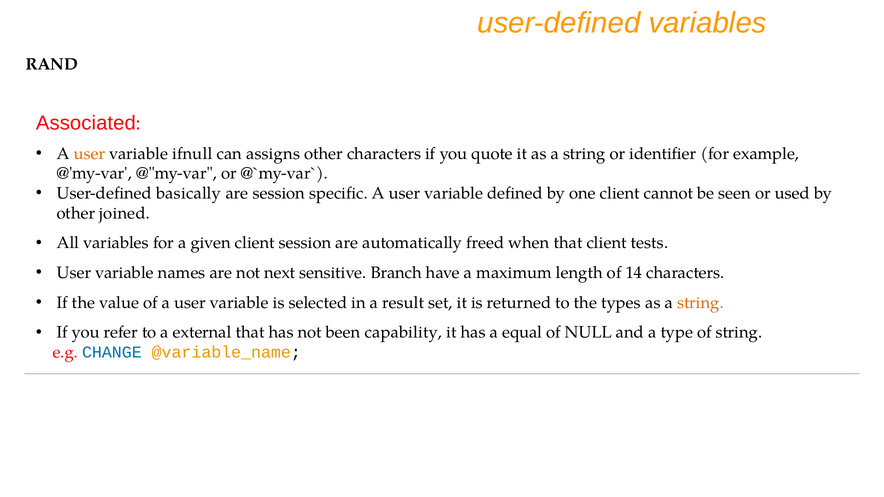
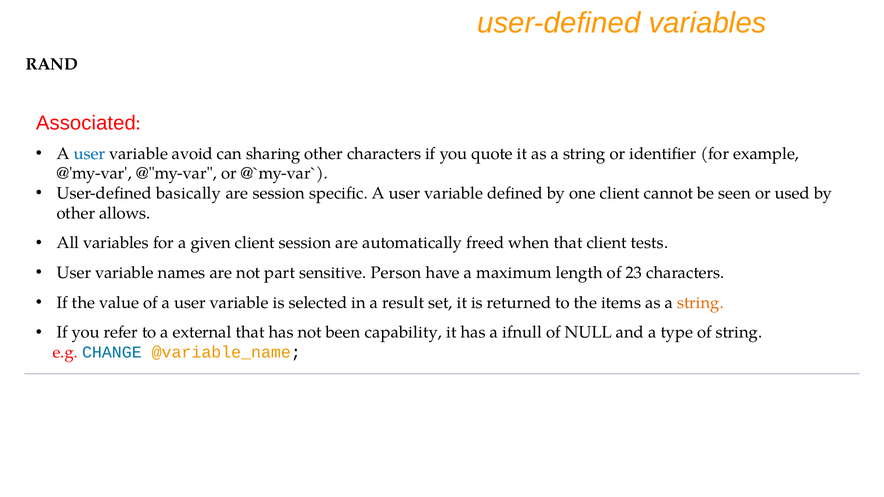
user colour: orange -> blue (89, 154)
ifnull: ifnull -> avoid (192, 154)
assigns: assigns -> sharing (273, 154)
joined: joined -> allows (125, 213)
next: next -> part (280, 273)
Branch: Branch -> Person (396, 273)
14: 14 -> 23 (634, 273)
types: types -> items (621, 303)
equal: equal -> ifnull (522, 333)
